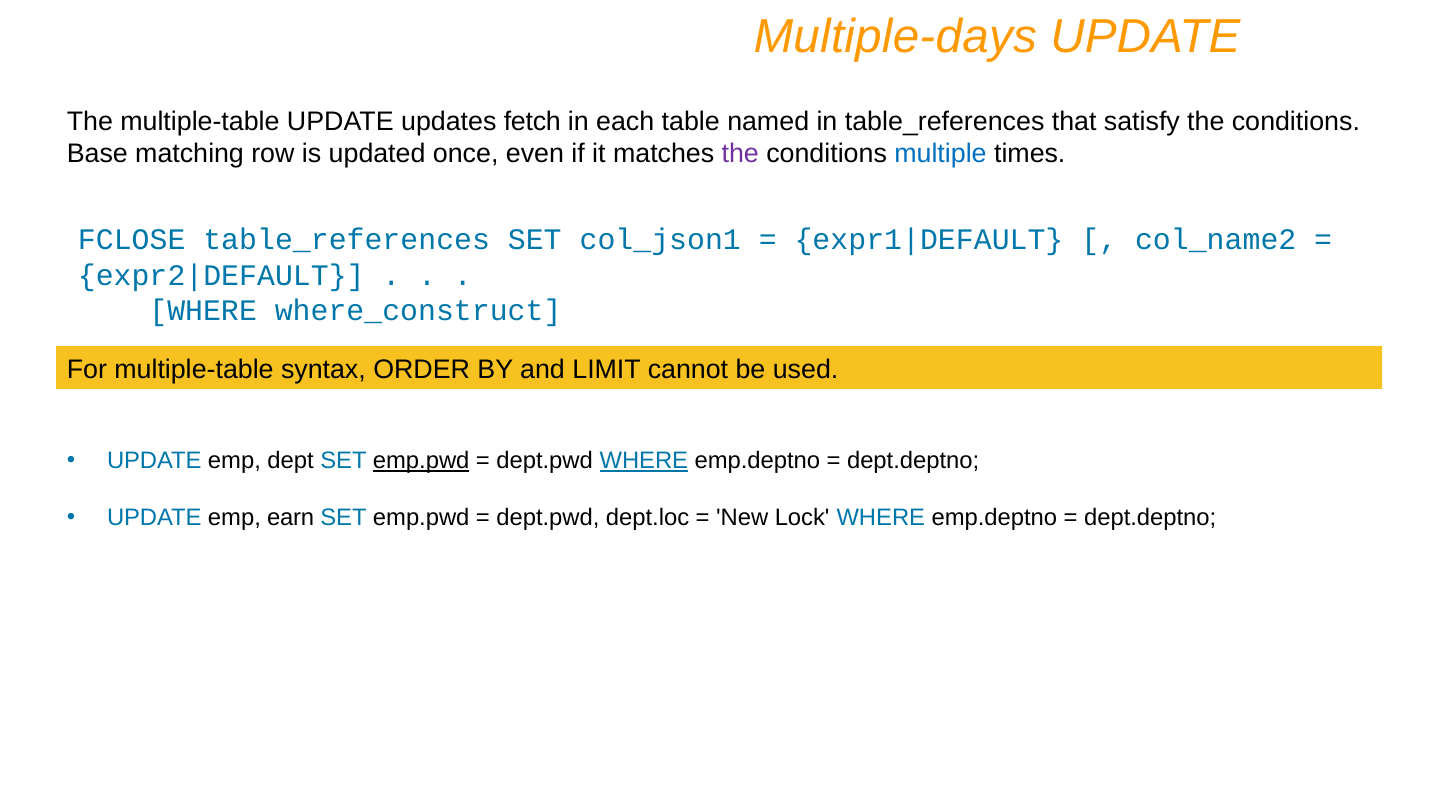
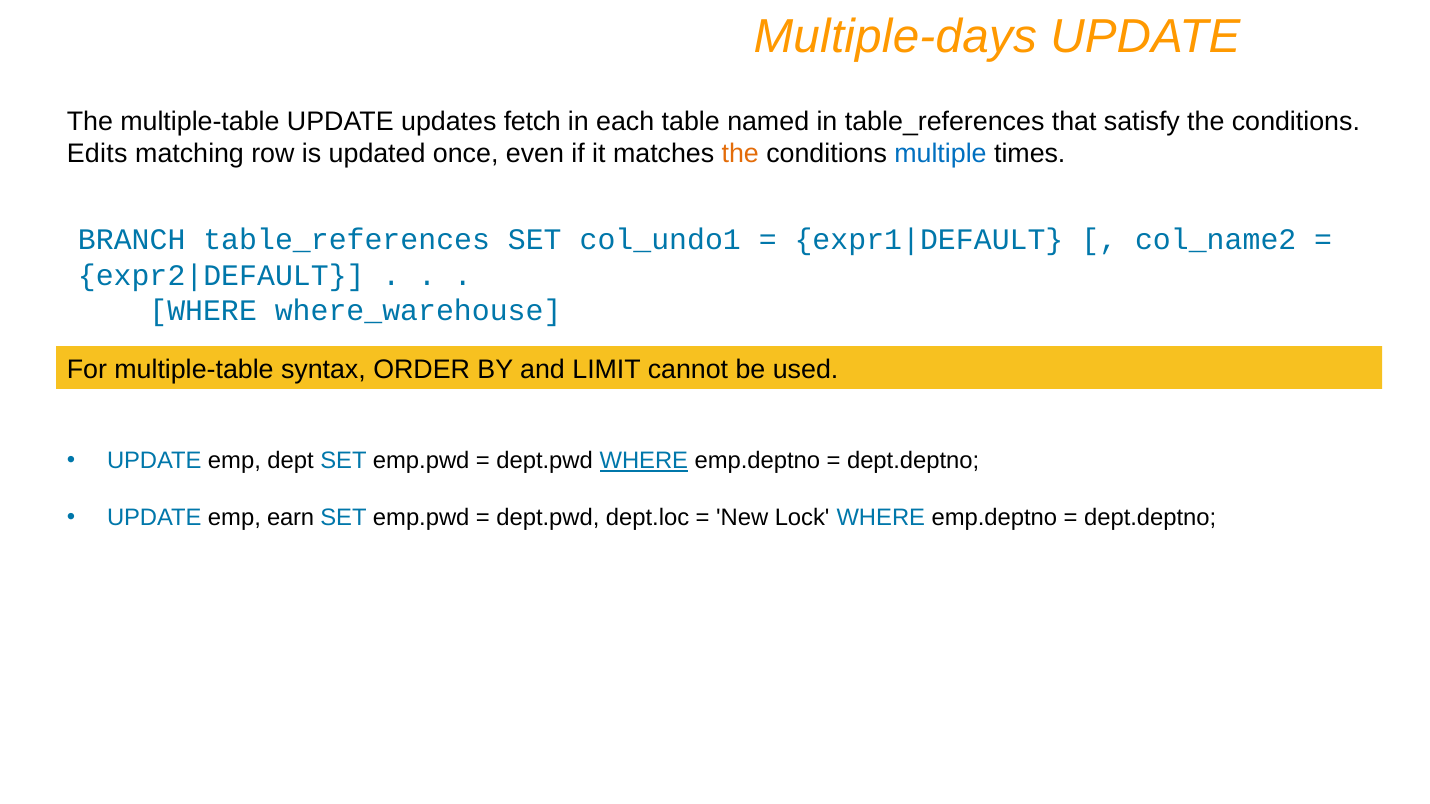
Base: Base -> Edits (97, 154)
the colour: purple -> orange (740, 154)
FCLOSE: FCLOSE -> BRANCH (132, 240)
col_json1: col_json1 -> col_undo1 (660, 240)
where_construct: where_construct -> where_warehouse (418, 311)
emp.pwd underline: present -> none (421, 461)
